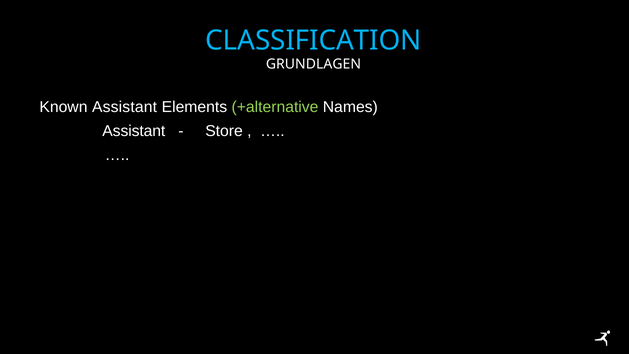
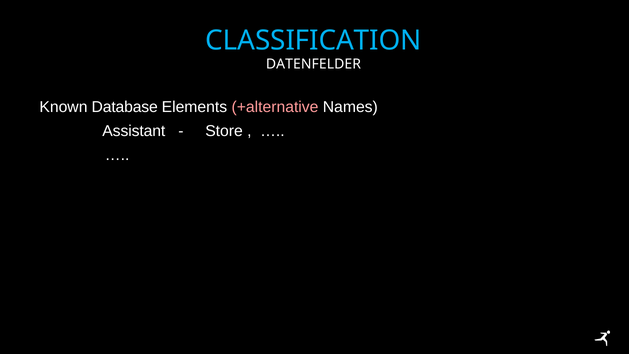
GRUNDLAGEN: GRUNDLAGEN -> DATENFELDER (313, 64)
Known Assistant: Assistant -> Database (125, 107)
+alternative colour: light green -> pink (275, 107)
